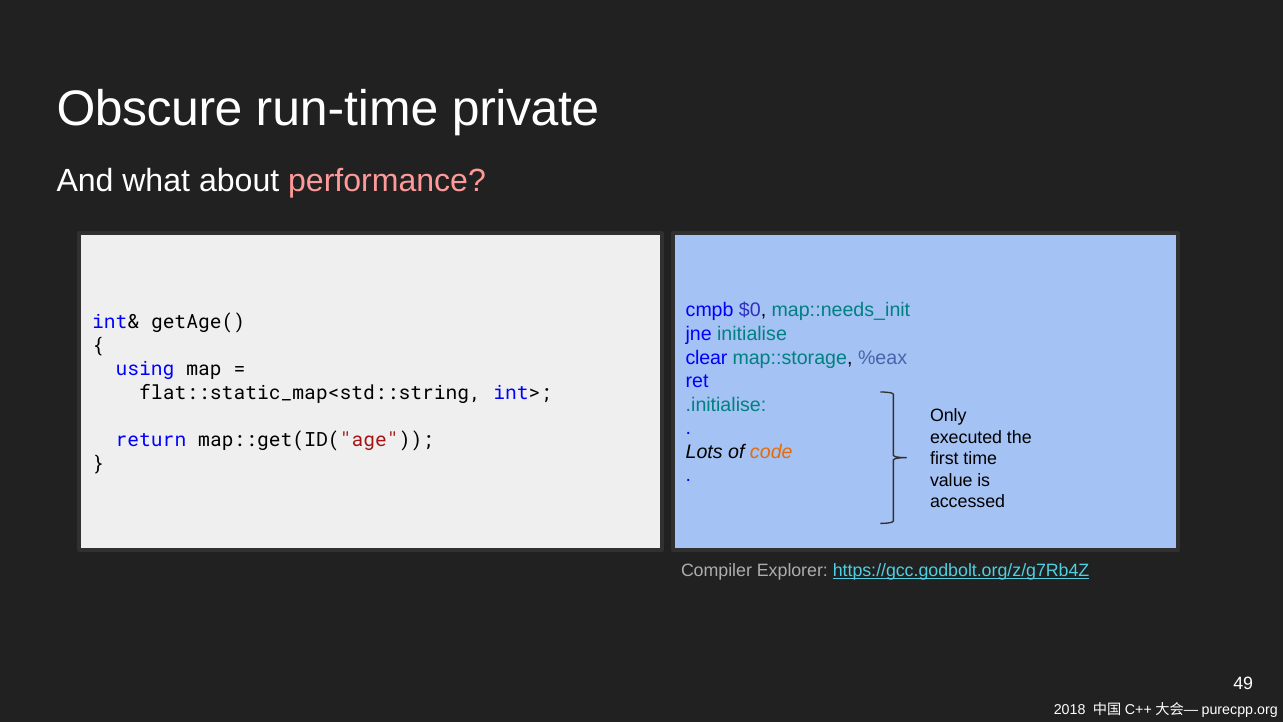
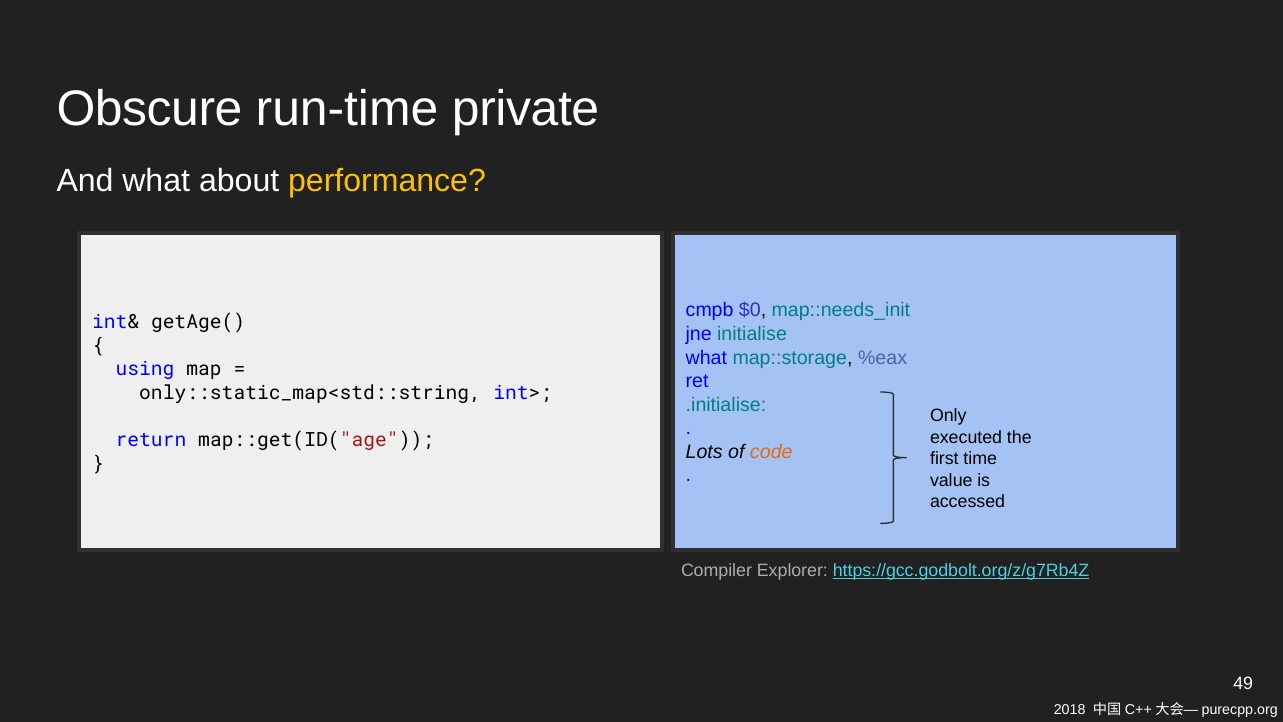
performance colour: pink -> yellow (387, 180)
clear: clear -> what (706, 357)
flat::static_map<std::string: flat::static_map<std::string -> only::static_map<std::string (310, 393)
